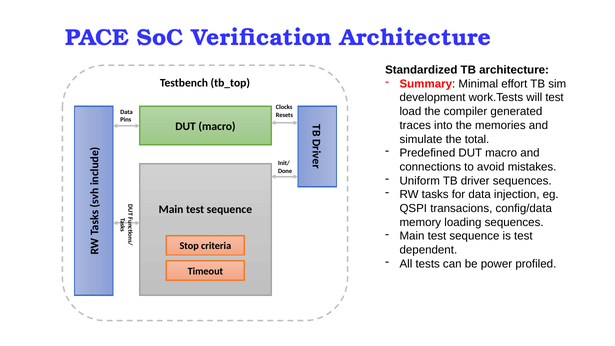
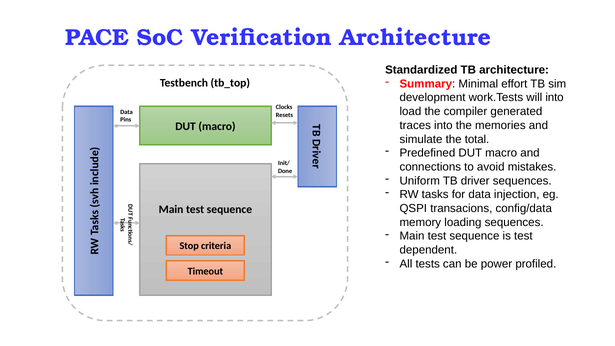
will test: test -> into (555, 98)
